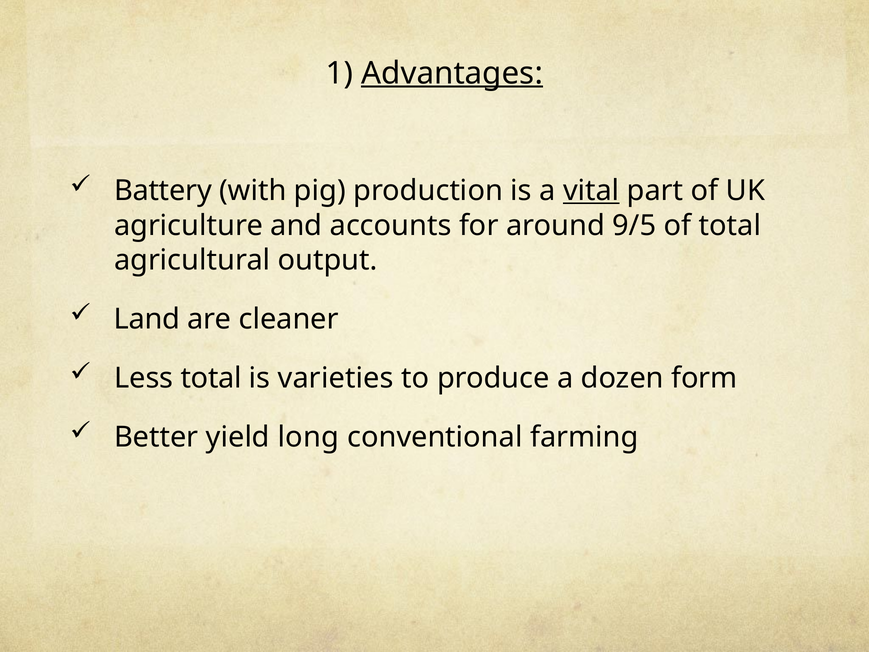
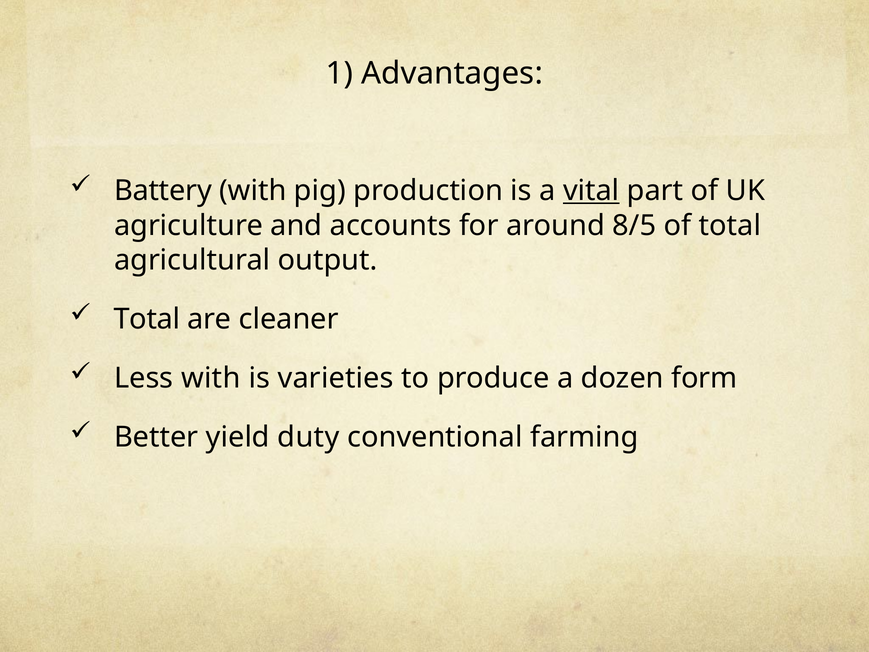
Advantages underline: present -> none (452, 73)
9/5: 9/5 -> 8/5 (634, 225)
Land: Land -> Total (147, 319)
Less total: total -> with (211, 378)
long: long -> duty (308, 437)
